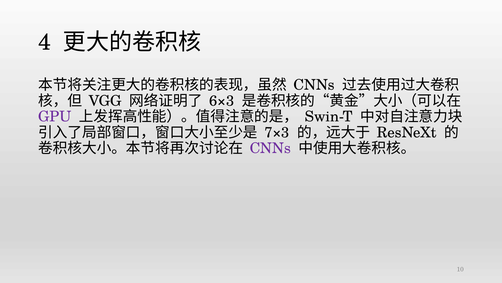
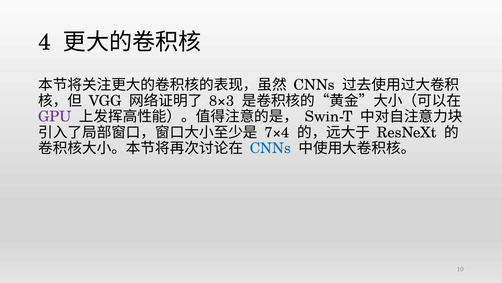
6×3: 6×3 -> 8×3 (222, 101)
7×3: 7×3 -> 7×4 (277, 132)
CNNs colour: purple -> blue (270, 148)
